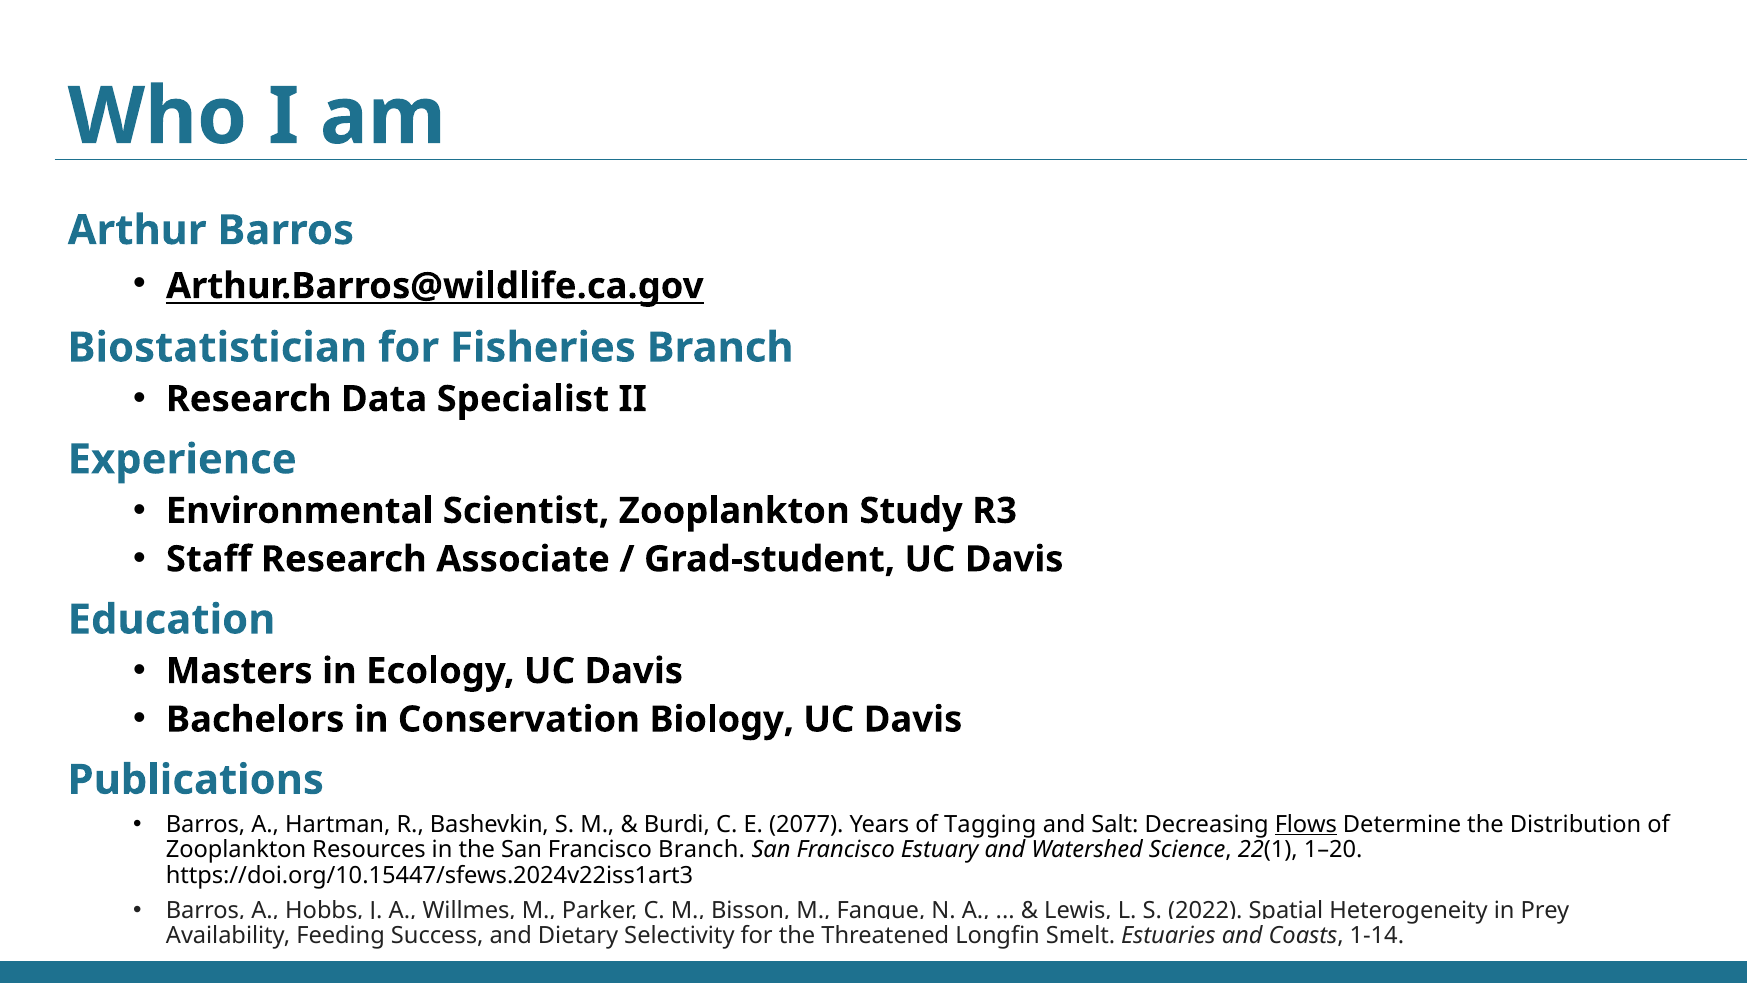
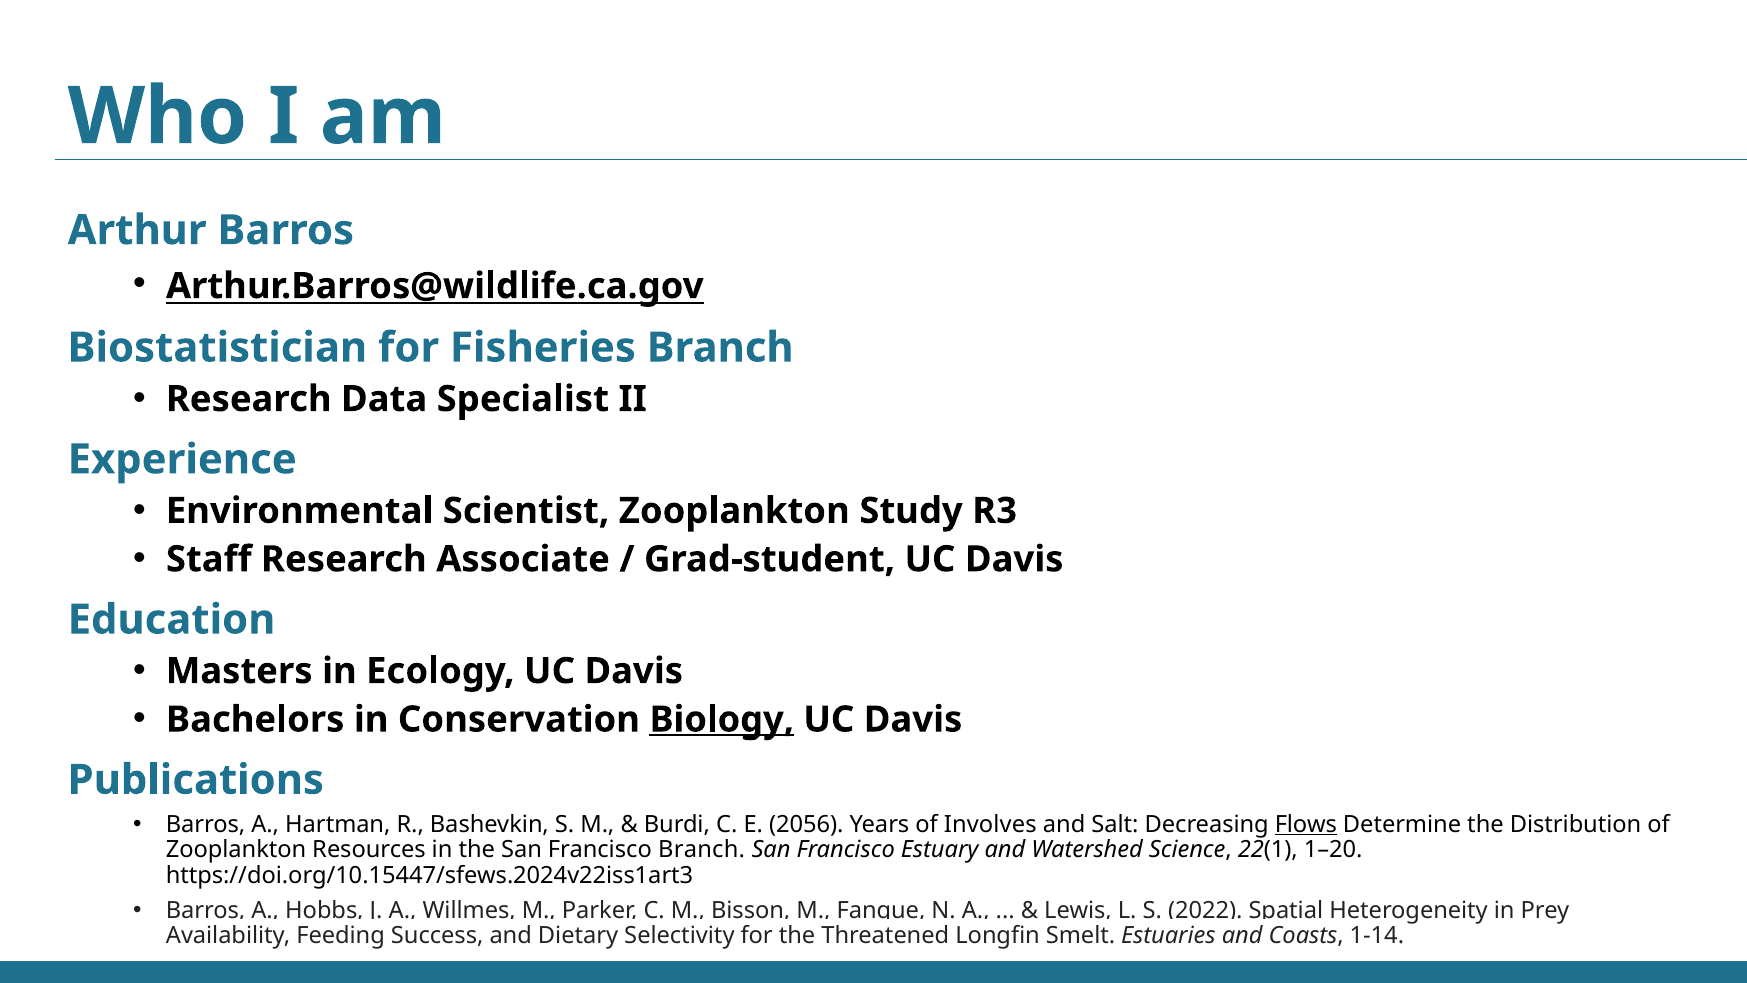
Biology underline: none -> present (722, 719)
2077: 2077 -> 2056 (806, 824)
Tagging: Tagging -> Involves (990, 824)
